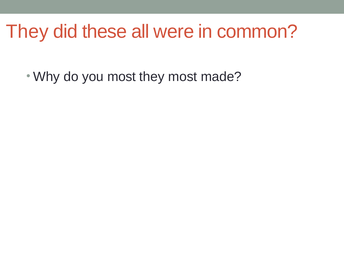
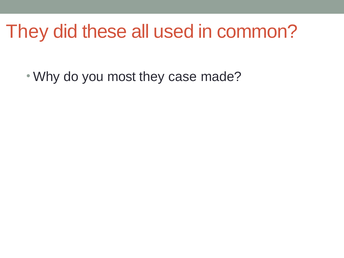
were: were -> used (174, 32)
they most: most -> case (183, 77)
